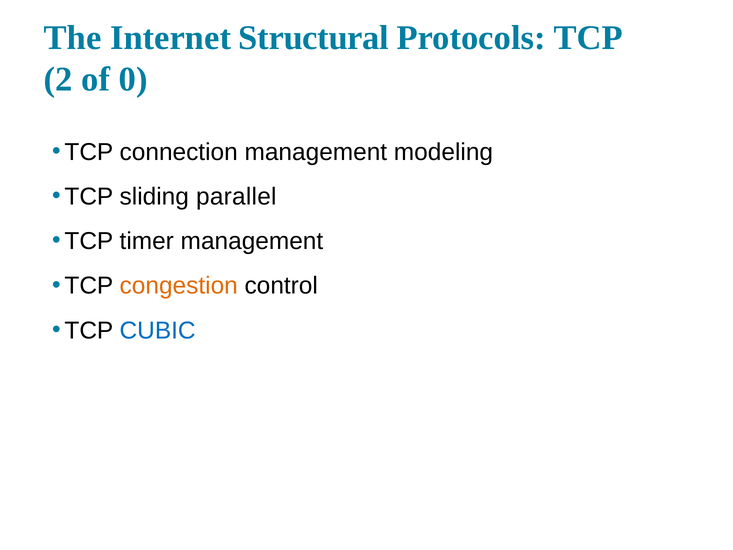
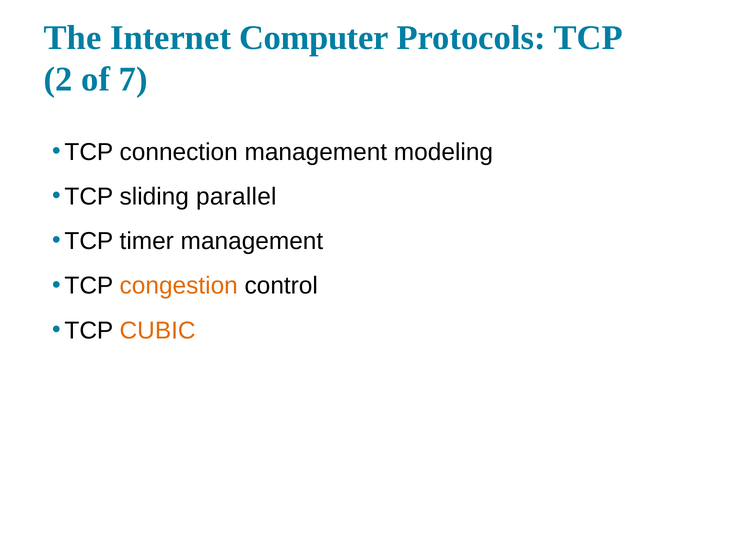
Structural: Structural -> Computer (314, 38)
0: 0 -> 7 (133, 80)
CUBIC colour: blue -> orange (158, 330)
